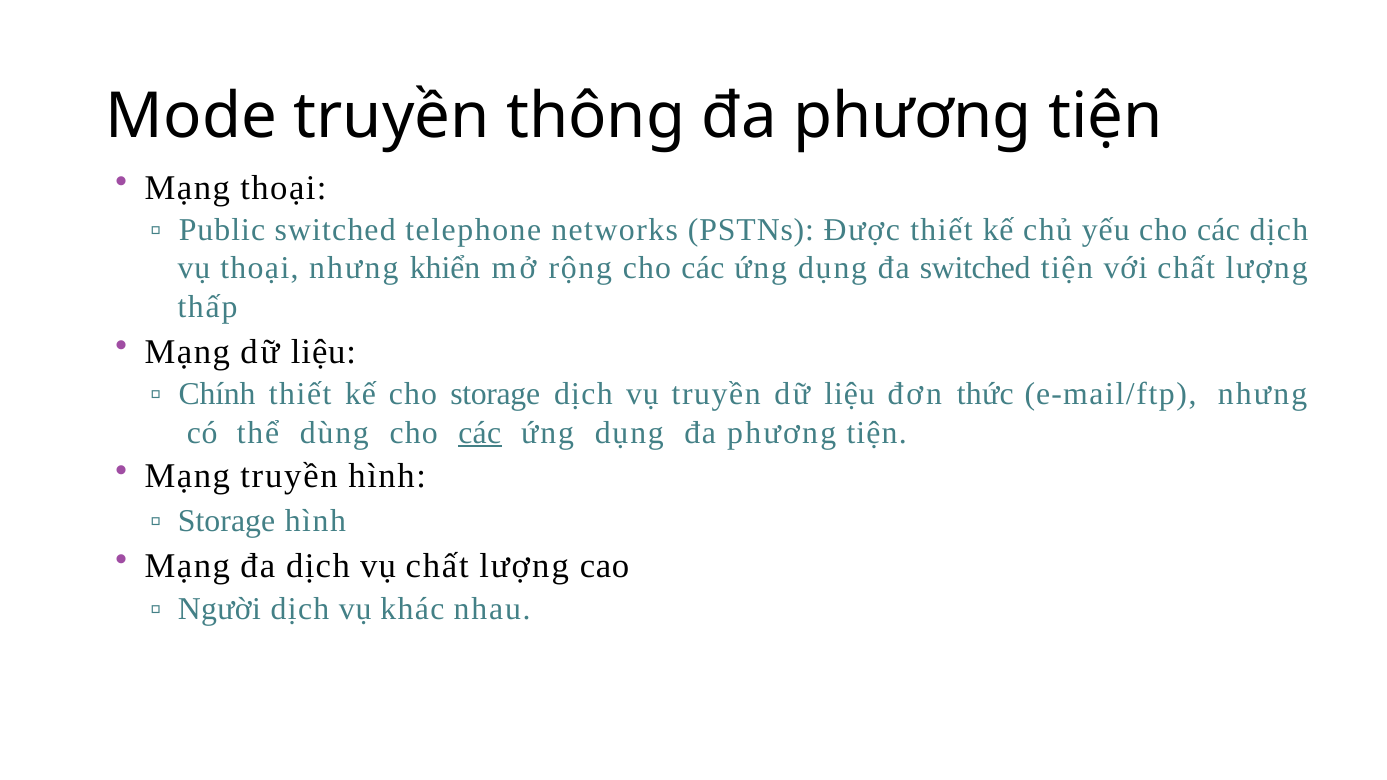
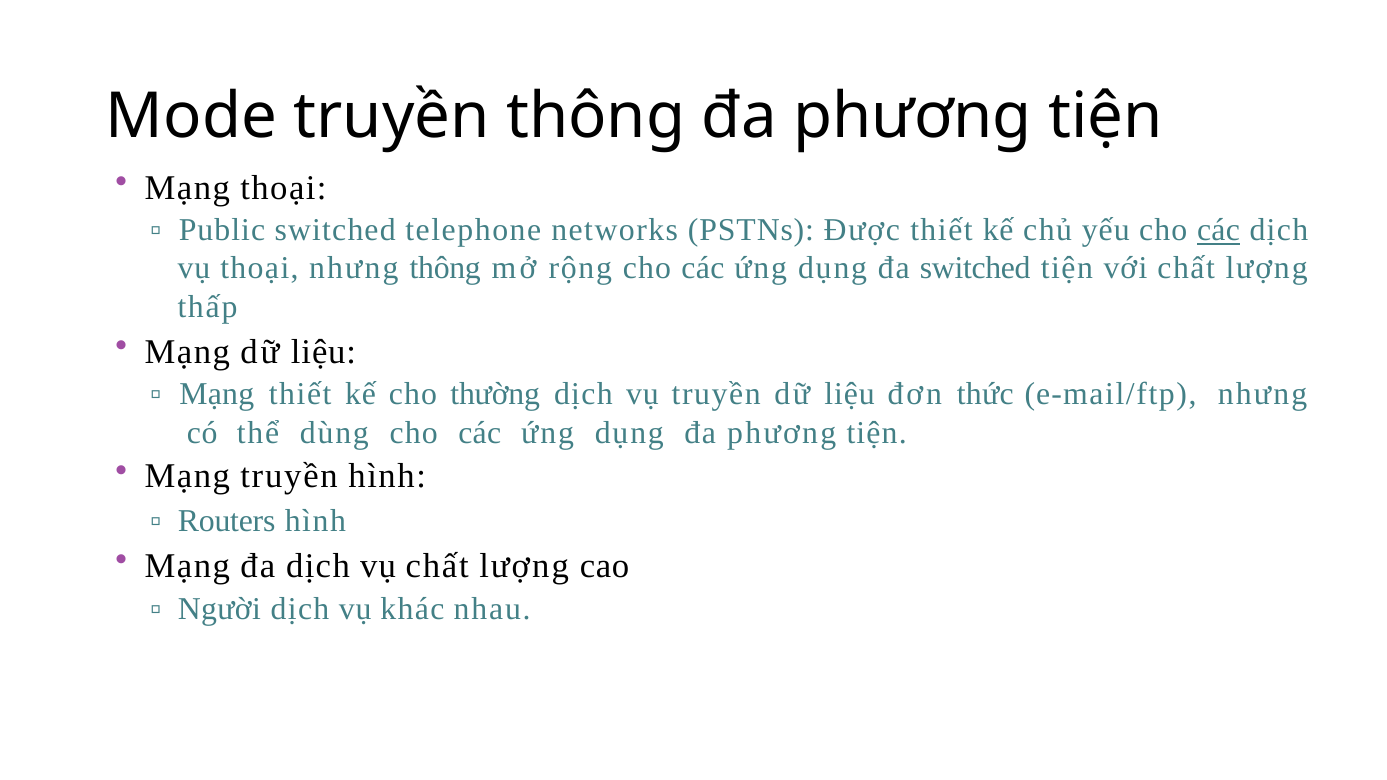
các underline: none -> present (1219, 230)
nhưng khiển: khiển -> thông (445, 269)
Chính: Chính -> Mạng (217, 395)
cho storage: storage -> thường (495, 395)
các underline: present -> none (480, 433)
Storage: Storage -> Routers (227, 521)
